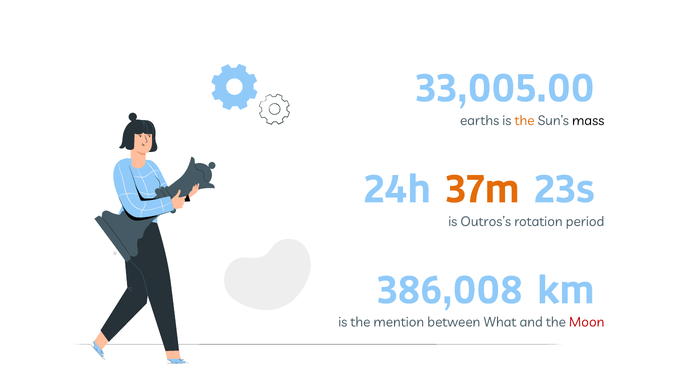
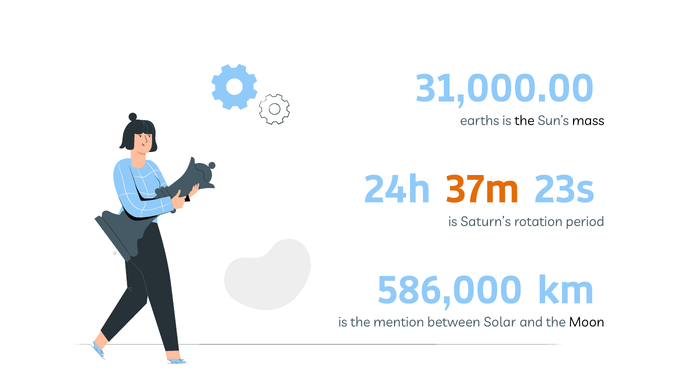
33,005.00: 33,005.00 -> 31,000.00 (505, 87)
the colour: orange -> black (525, 121)
Outros’s: Outros’s -> Saturn’s (486, 222)
386,008: 386,008 -> 586,000 (450, 289)
What: What -> Solar (500, 322)
Moon colour: red -> black (587, 322)
